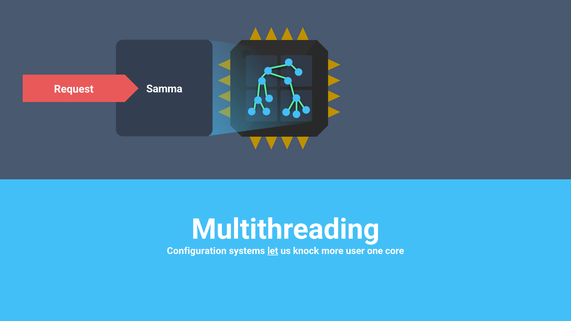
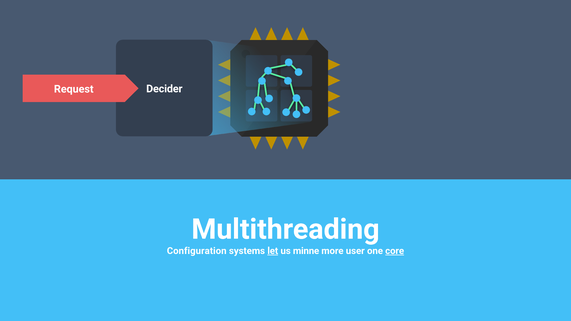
Samma: Samma -> Decider (164, 89)
knock: knock -> minne (306, 251)
core underline: none -> present (395, 251)
